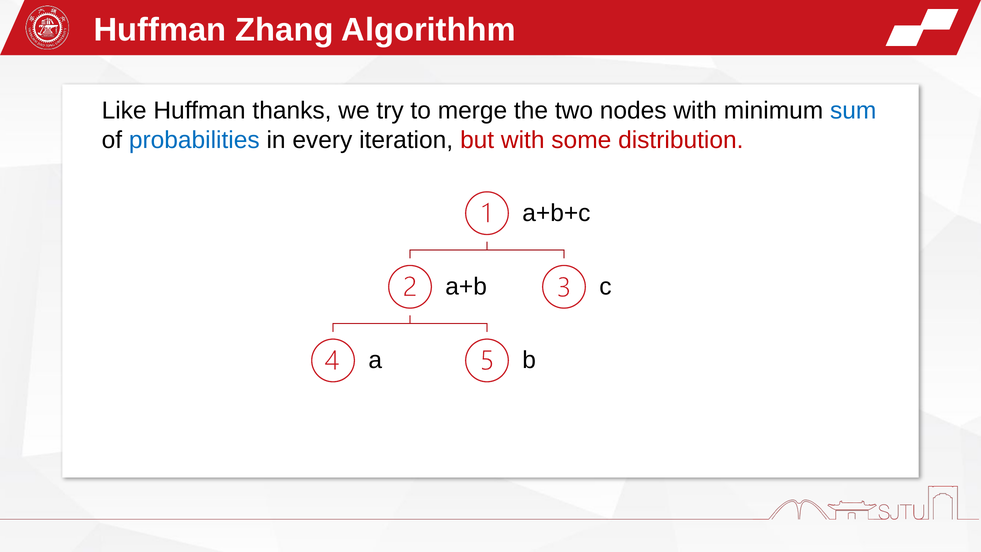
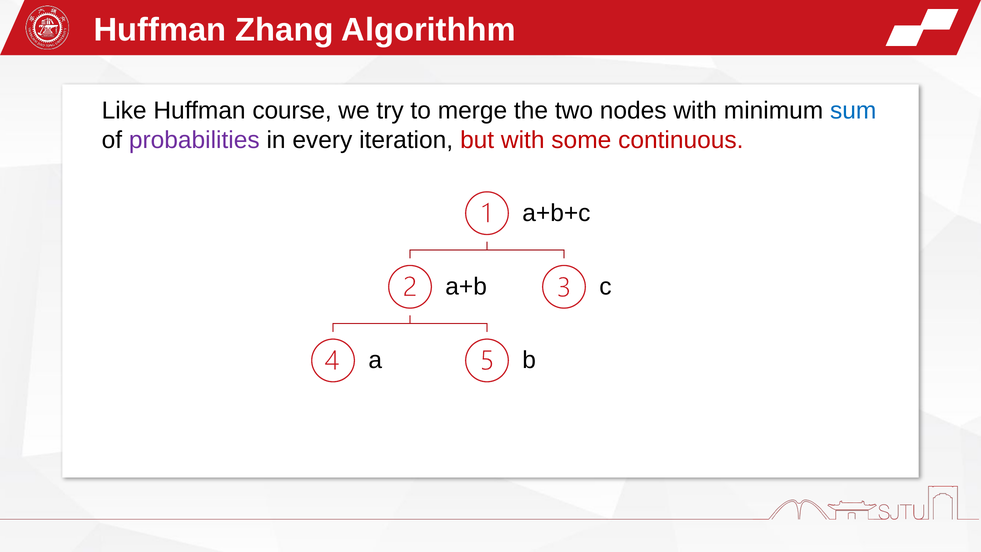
thanks: thanks -> course (292, 111)
probabilities colour: blue -> purple (194, 140)
distribution: distribution -> continuous (681, 140)
